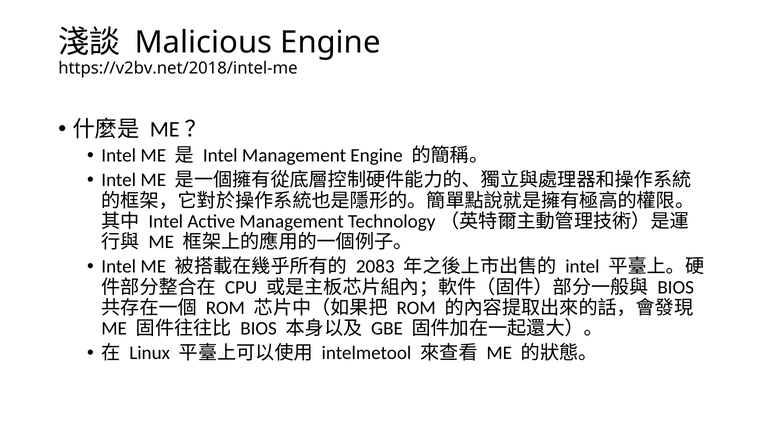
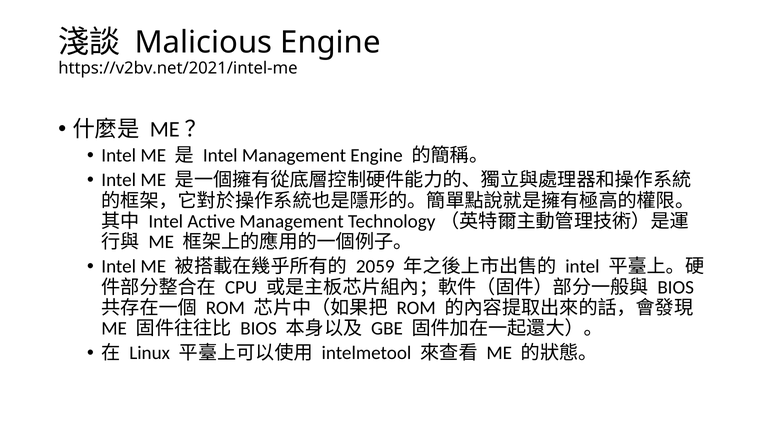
https://v2bv.net/2018/intel-me: https://v2bv.net/2018/intel-me -> https://v2bv.net/2021/intel-me (178, 68)
2083: 2083 -> 2059 (375, 267)
